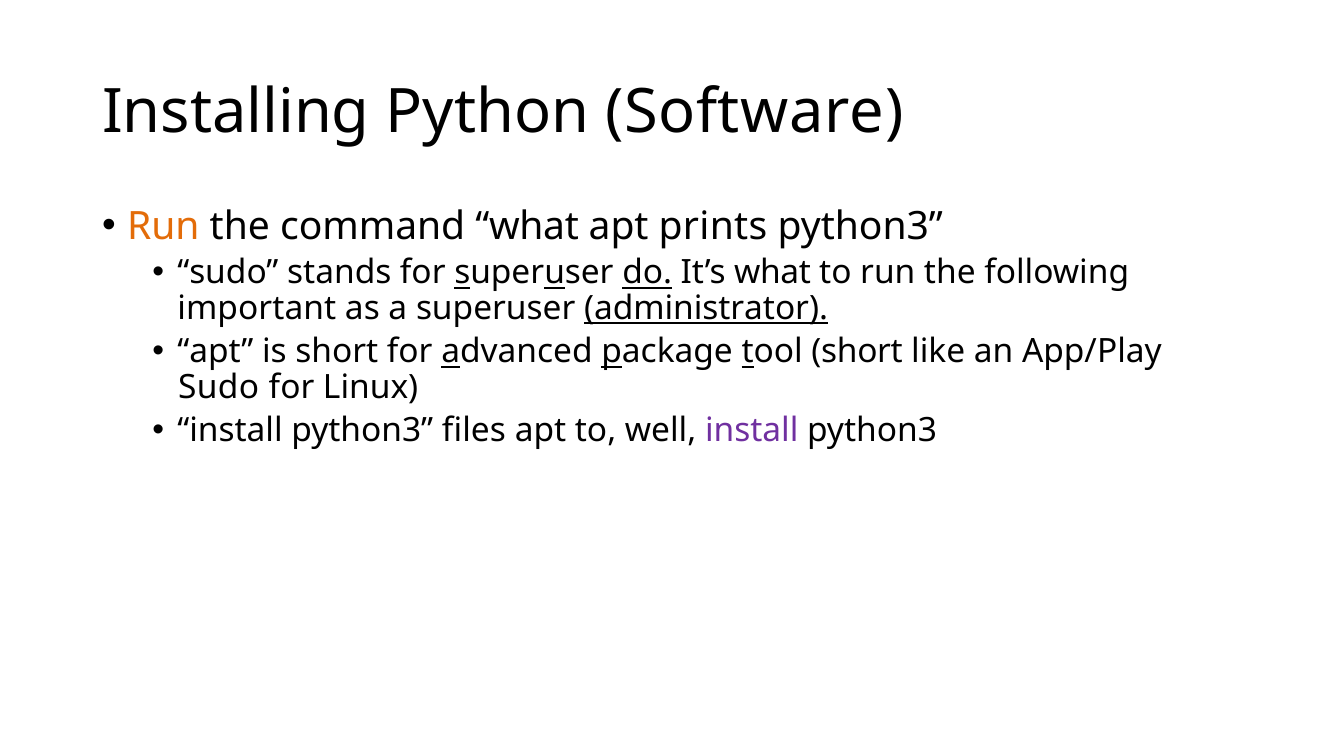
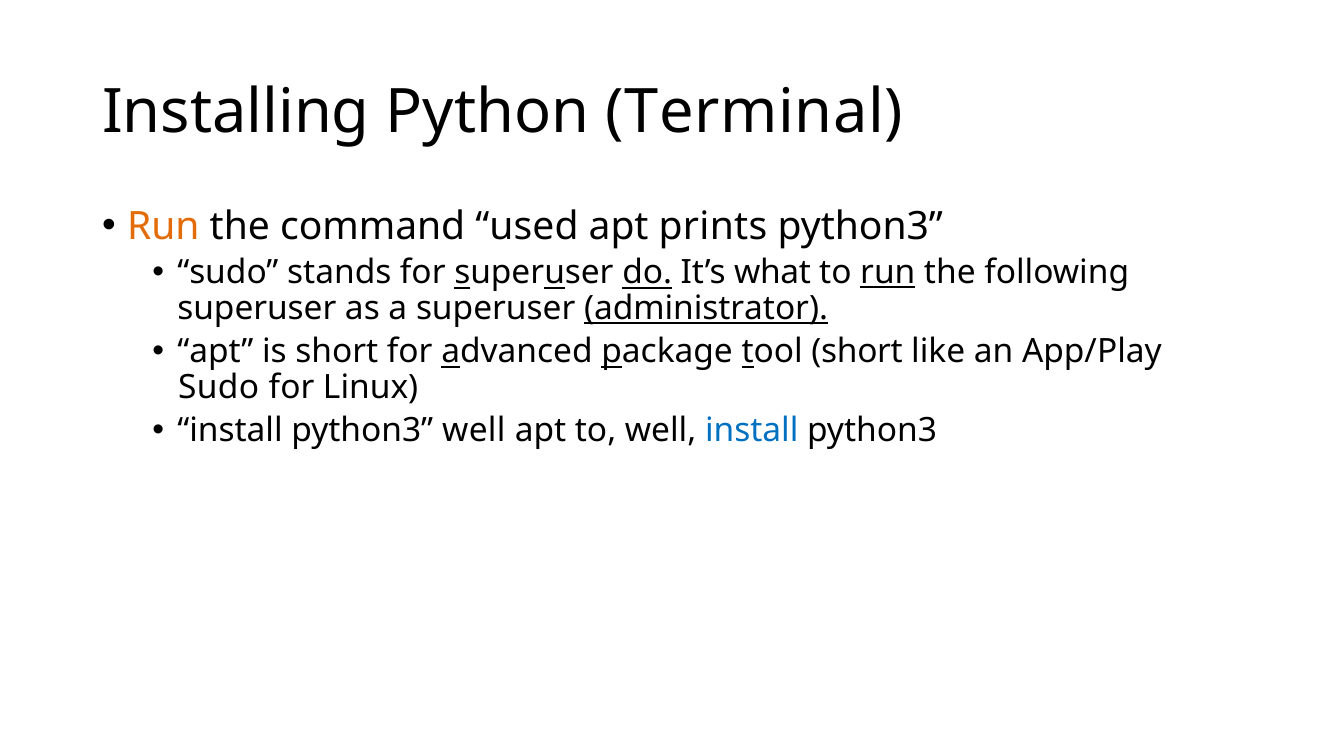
Software: Software -> Terminal (754, 112)
command what: what -> used (527, 226)
run underline: none -> present (888, 273)
important: important -> superuser (257, 309)
python3 files: files -> well (474, 431)
install colour: purple -> blue (752, 431)
